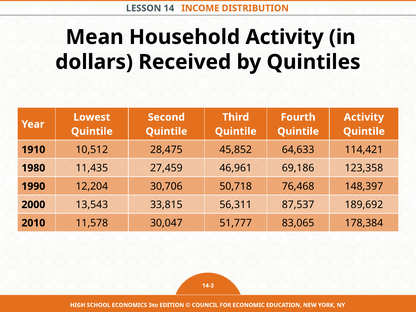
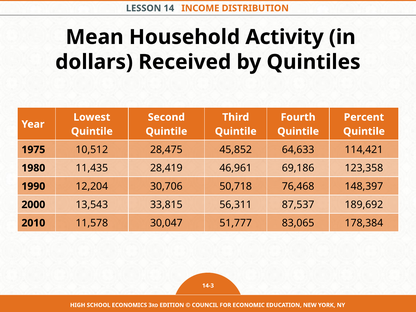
Activity: Activity -> Percent (364, 117)
1910: 1910 -> 1975 (33, 150)
27,459: 27,459 -> 28,419 (166, 168)
